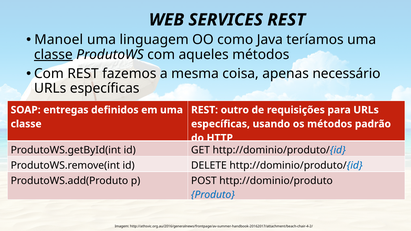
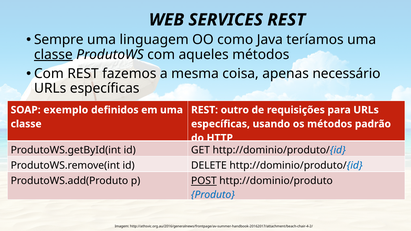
Manoel: Manoel -> Sempre (59, 40)
entregas: entregas -> exemplo (66, 110)
POST underline: none -> present (204, 181)
